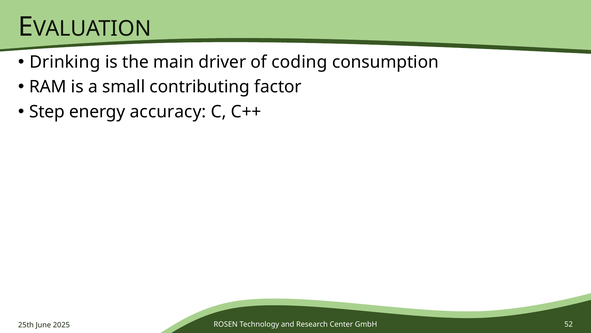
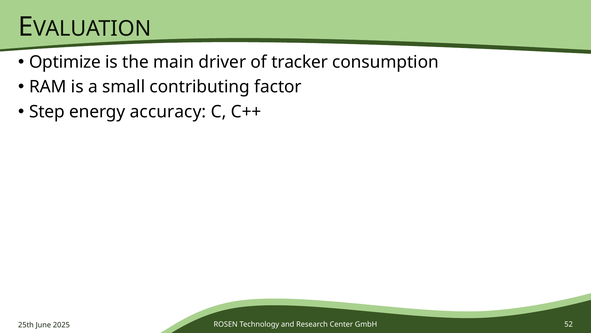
Drinking: Drinking -> Optimize (65, 62)
coding: coding -> tracker (300, 62)
